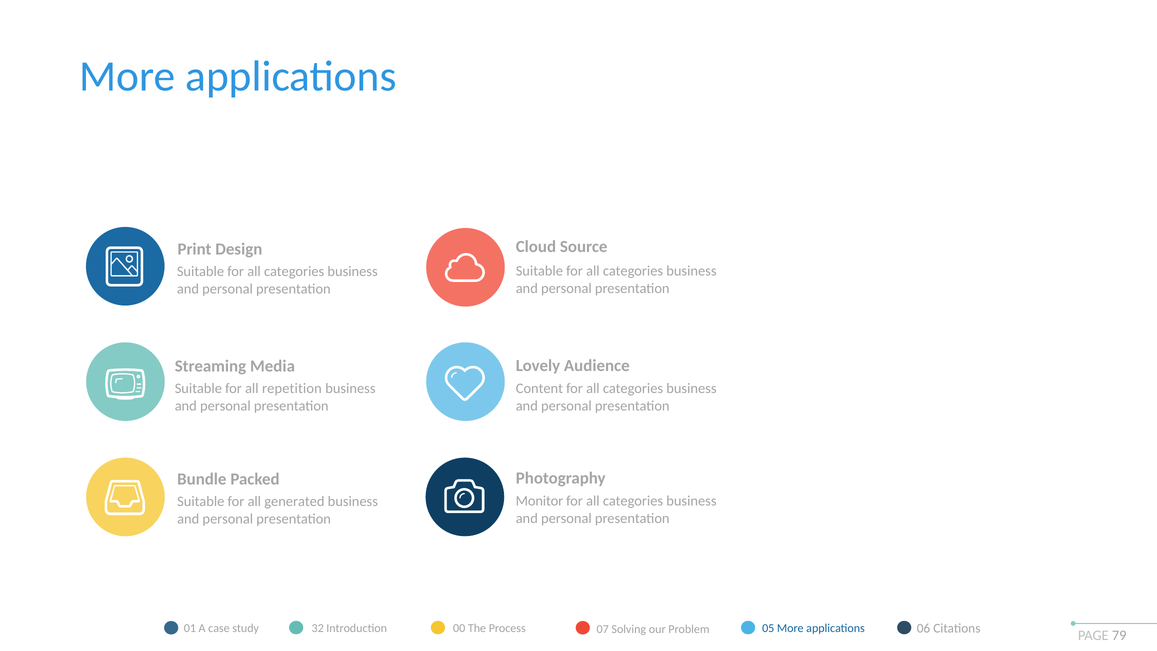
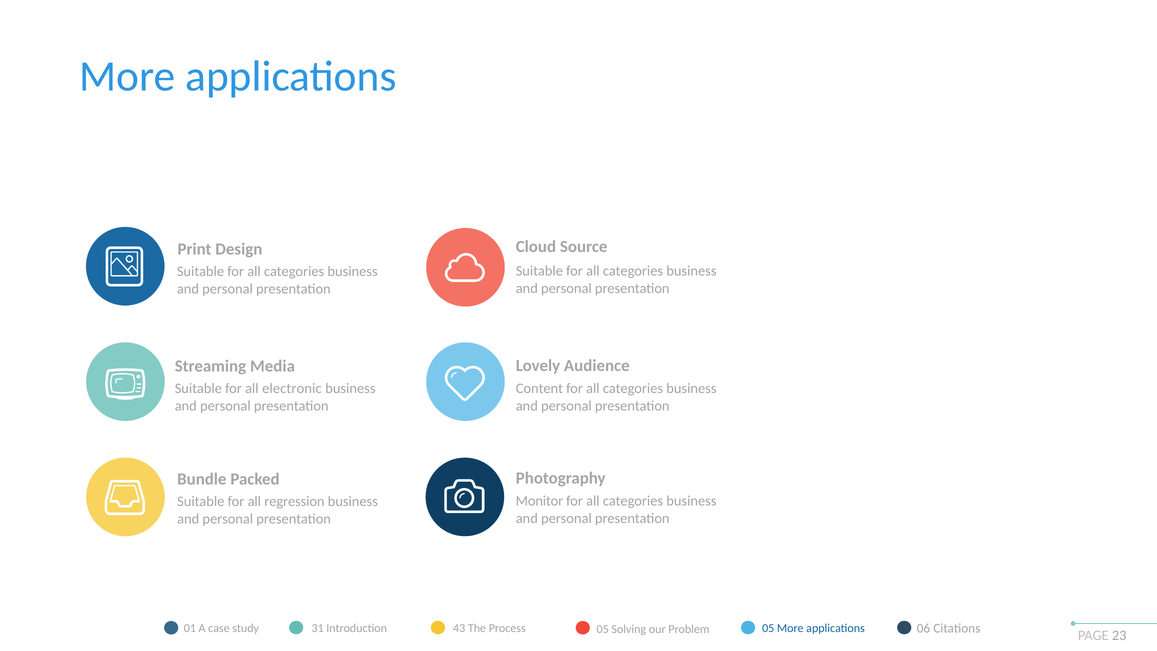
repetition: repetition -> electronic (292, 388)
generated: generated -> regression (294, 501)
32: 32 -> 31 (318, 628)
00: 00 -> 43 (459, 628)
Process 07: 07 -> 05 (603, 629)
79: 79 -> 23 (1119, 635)
